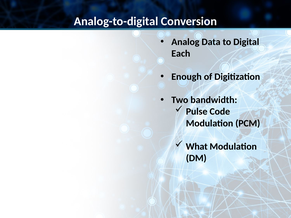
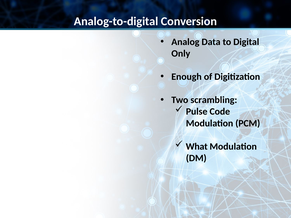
Each: Each -> Only (181, 54)
bandwidth: bandwidth -> scrambling (214, 100)
